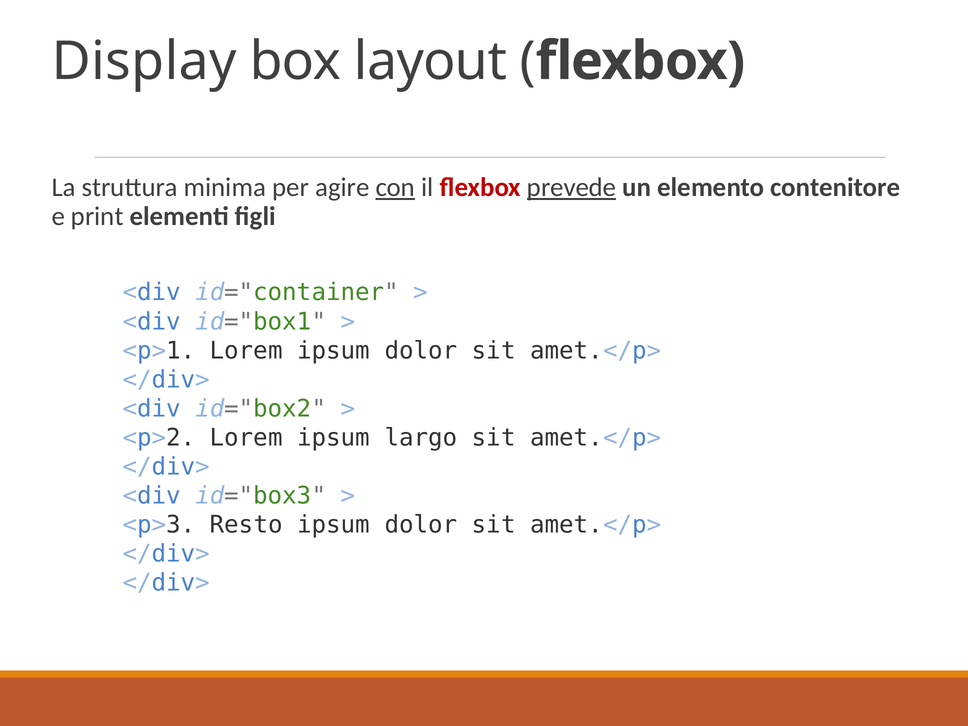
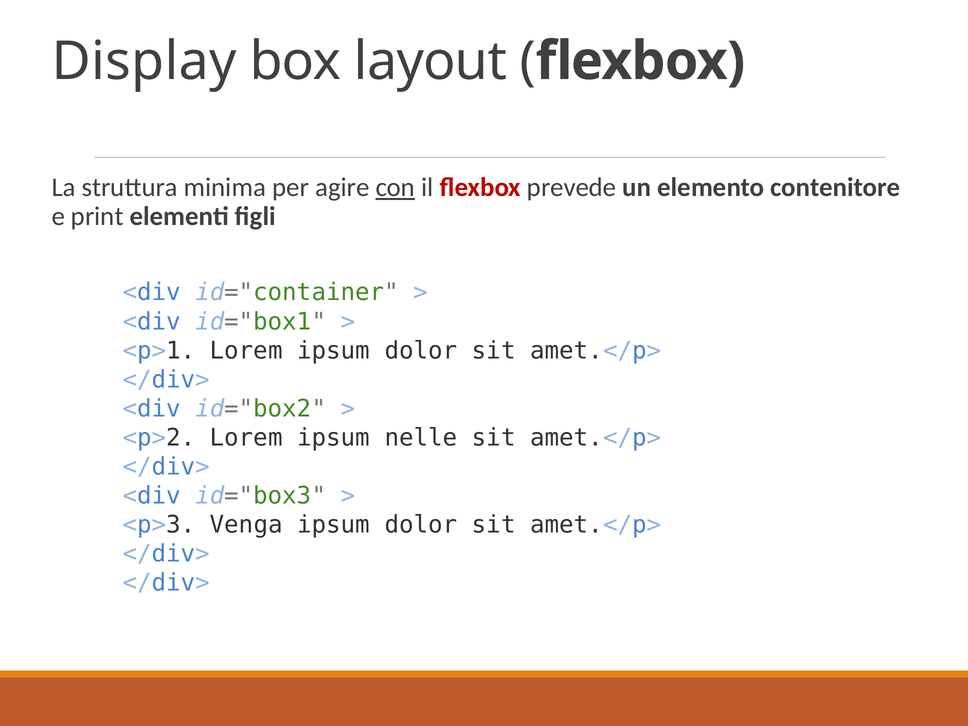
prevede underline: present -> none (572, 187)
largo: largo -> nelle (421, 438)
Resto: Resto -> Venga (246, 525)
